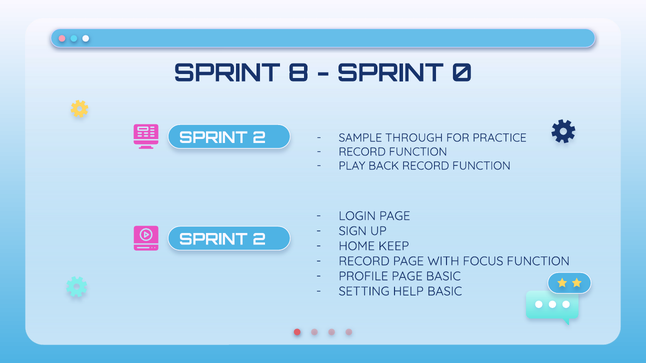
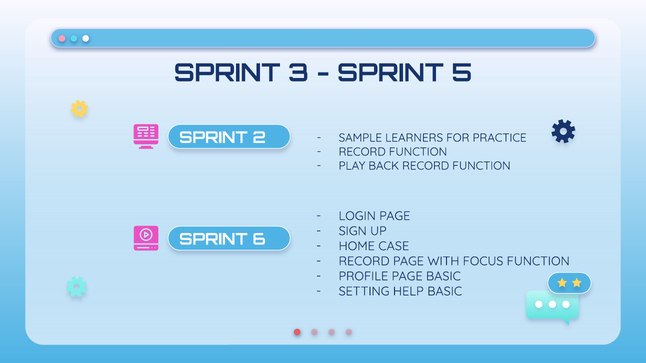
8: 8 -> 3 (298, 73)
0: 0 -> 5 (462, 73)
THROUGH: THROUGH -> LEARNERS (414, 138)
2: 2 -> 6 (259, 240)
KEEP: KEEP -> CASE (394, 246)
